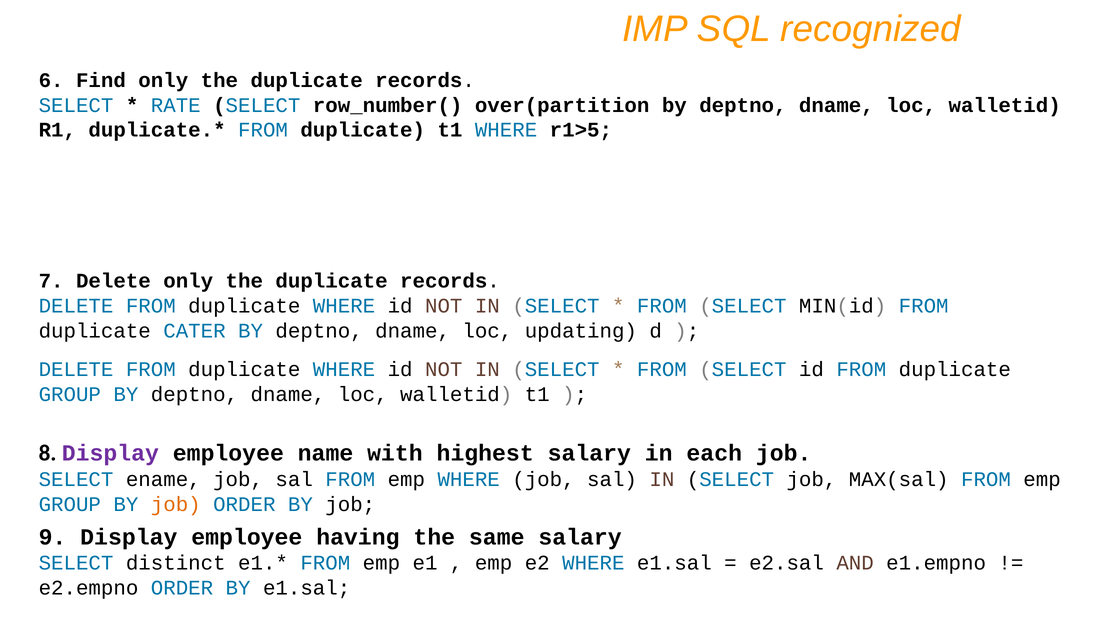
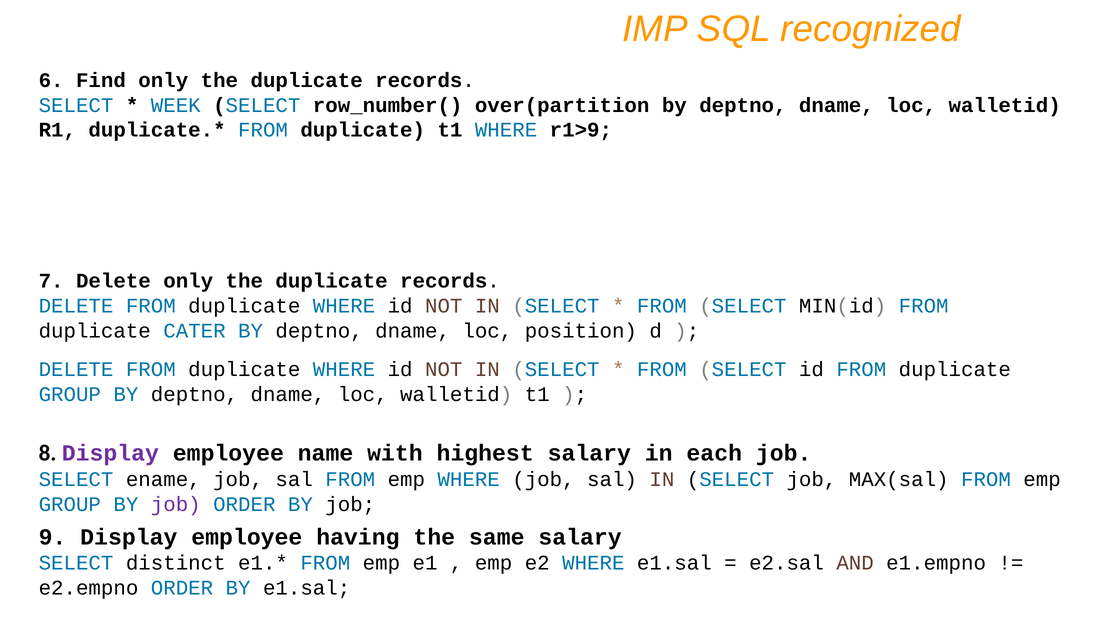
RATE: RATE -> WEEK (176, 105)
r1>5: r1>5 -> r1>9 (581, 130)
updating: updating -> position (581, 331)
job colour: orange -> purple (176, 504)
